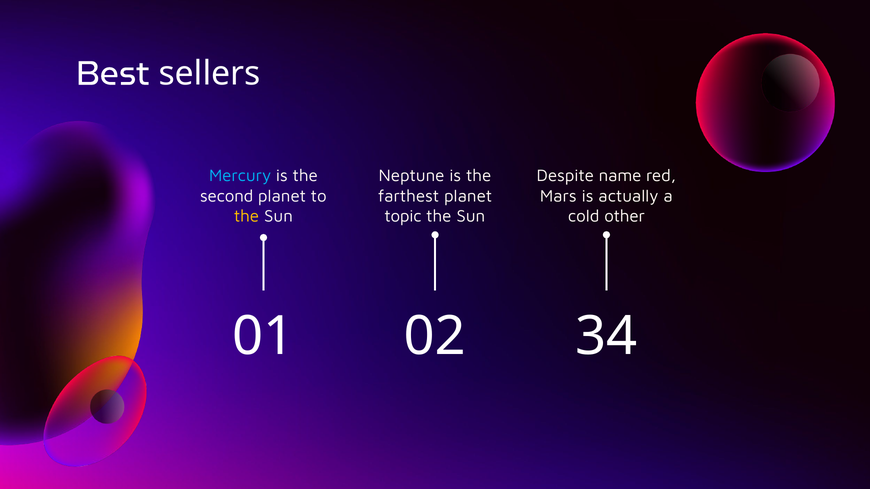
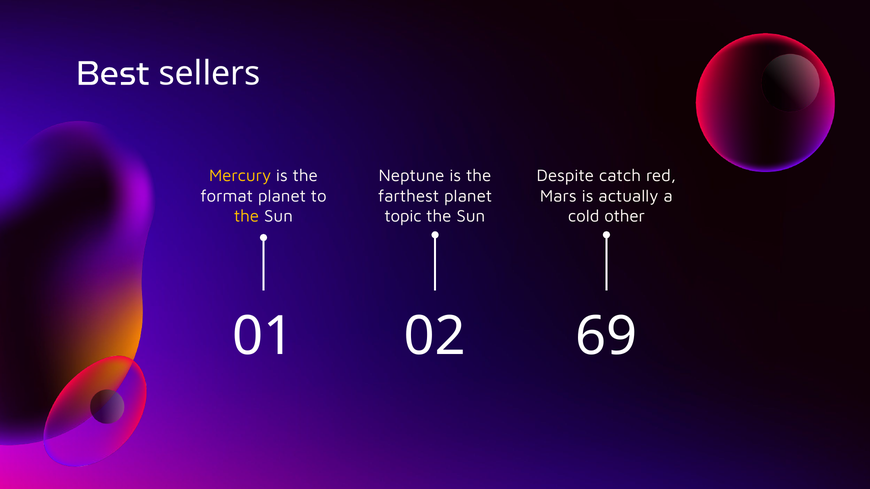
Mercury colour: light blue -> yellow (240, 176)
name: name -> catch (620, 176)
second: second -> format (227, 196)
34: 34 -> 69 (606, 337)
